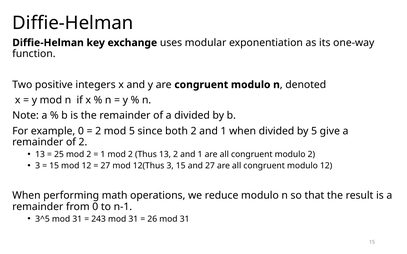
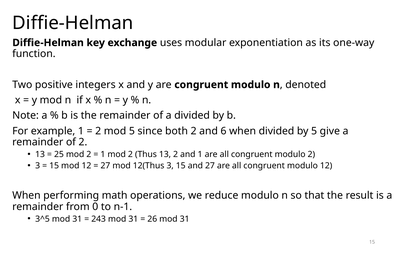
example 0: 0 -> 1 (81, 131)
both 2 and 1: 1 -> 6 (223, 131)
